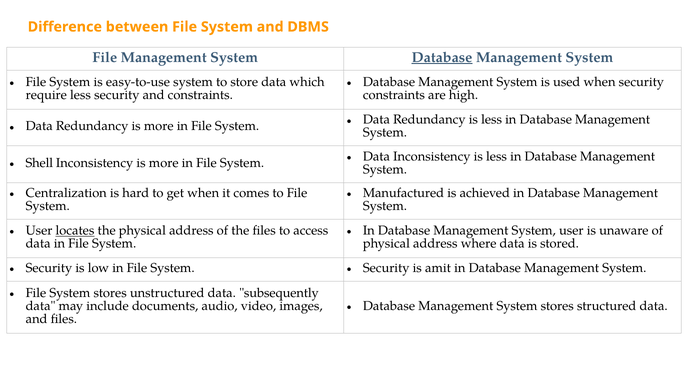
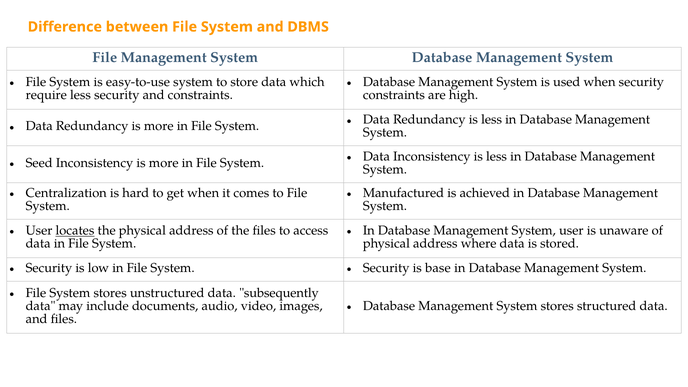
Database underline: present -> none (442, 57)
Shell: Shell -> Seed (39, 163)
amit: amit -> base (438, 268)
